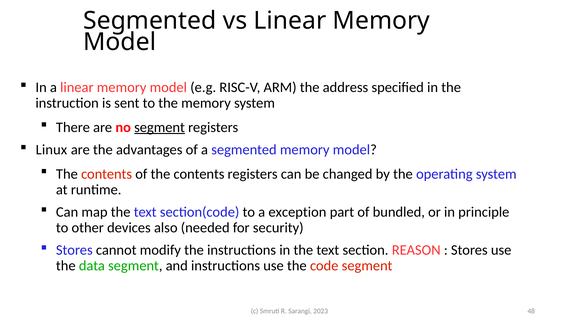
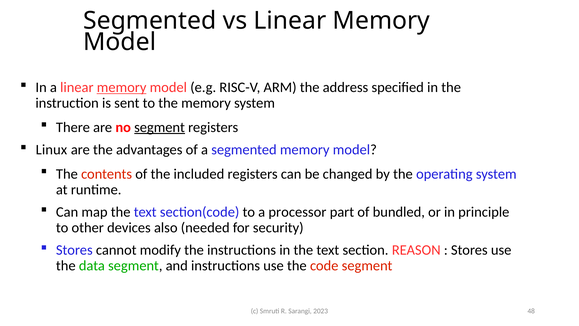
memory underline: none -> present (122, 87)
of the contents: contents -> included (199, 174)
exception: exception -> processor (297, 212)
